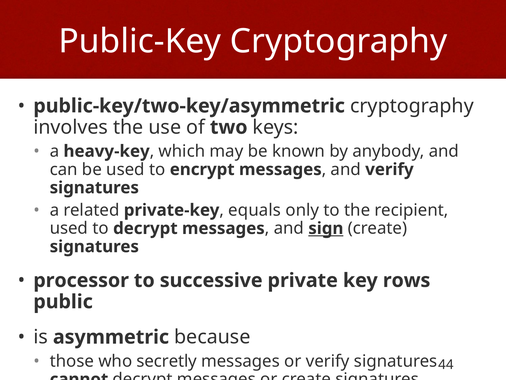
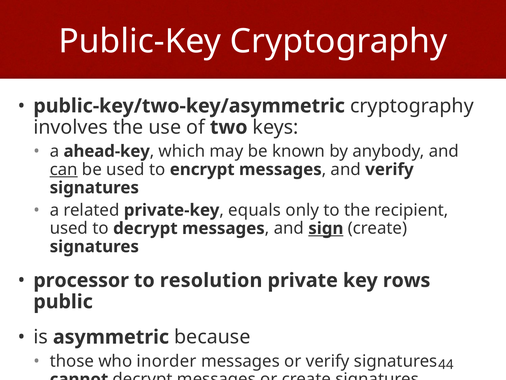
heavy-key: heavy-key -> ahead-key (107, 151)
can underline: none -> present (64, 169)
successive: successive -> resolution (211, 280)
secretly: secretly -> inorder (167, 361)
